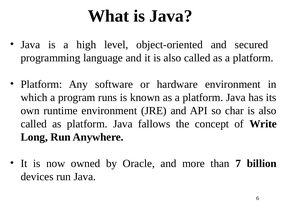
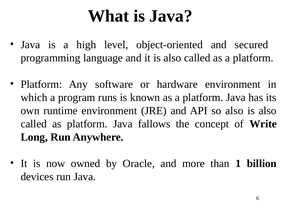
so char: char -> also (234, 111)
7: 7 -> 1 (238, 164)
